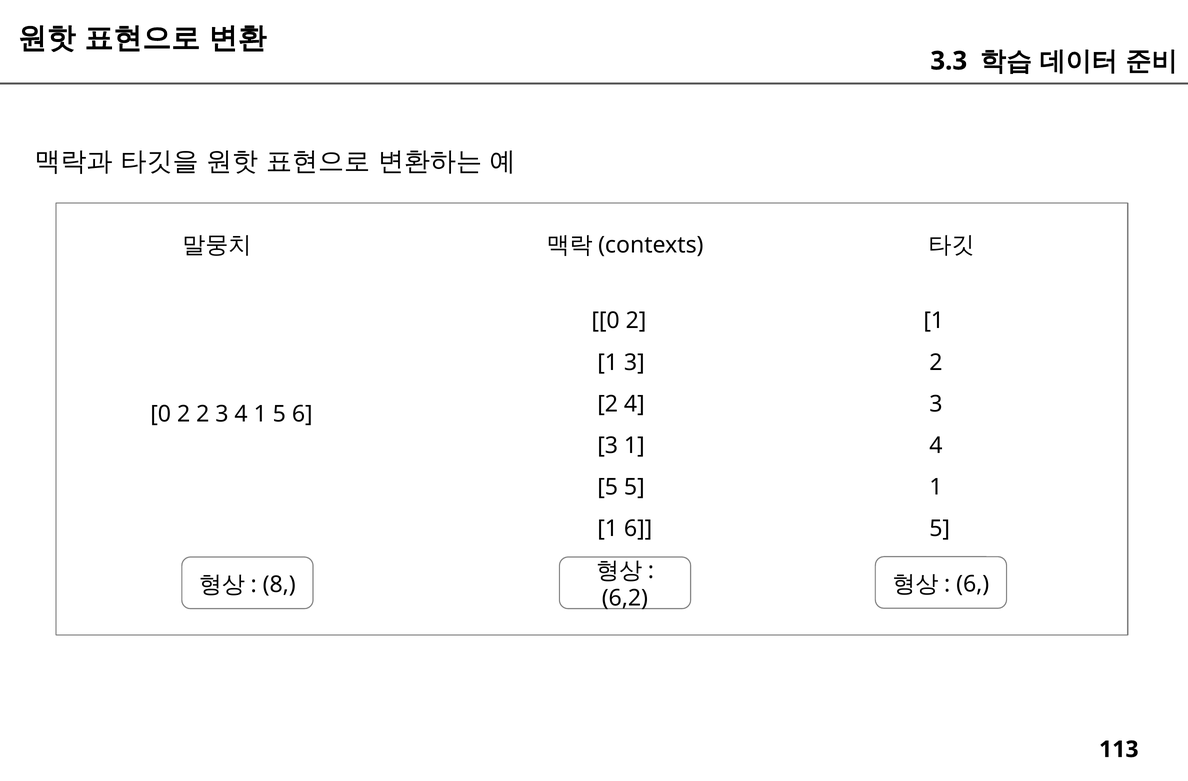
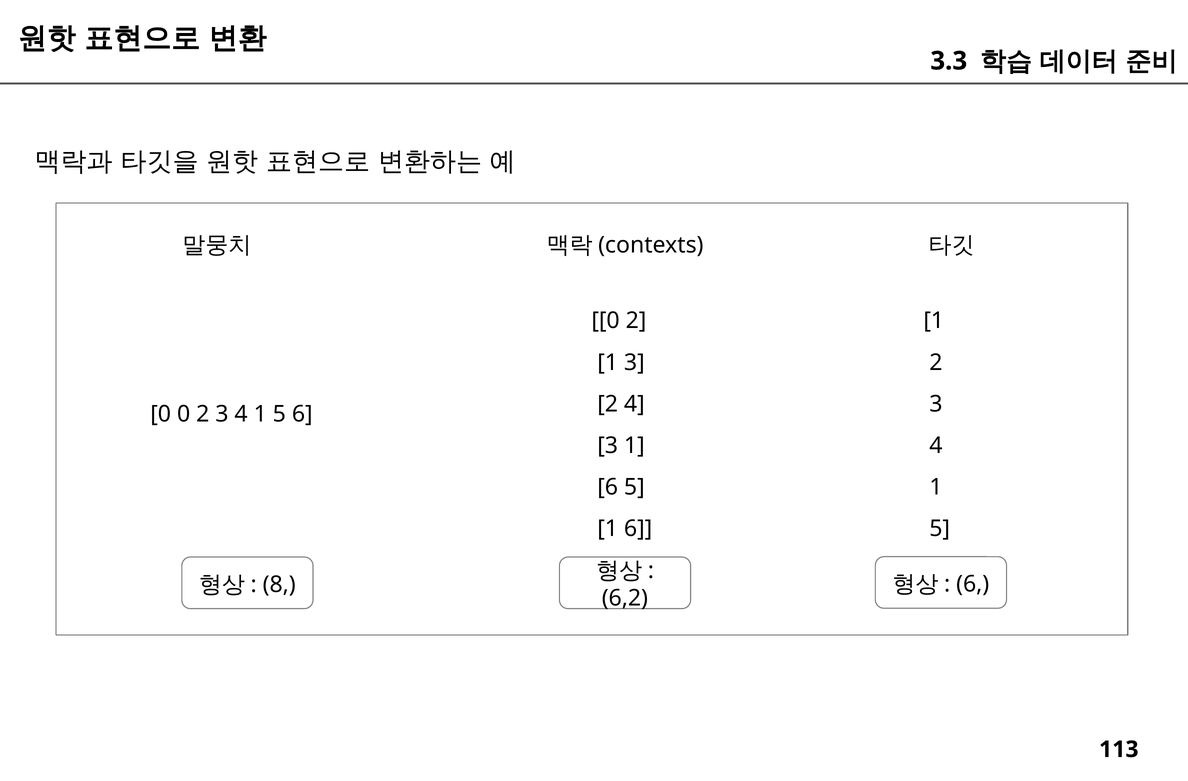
2: 2 -> 0 (184, 414)
5: 5 -> 6 (608, 487)
